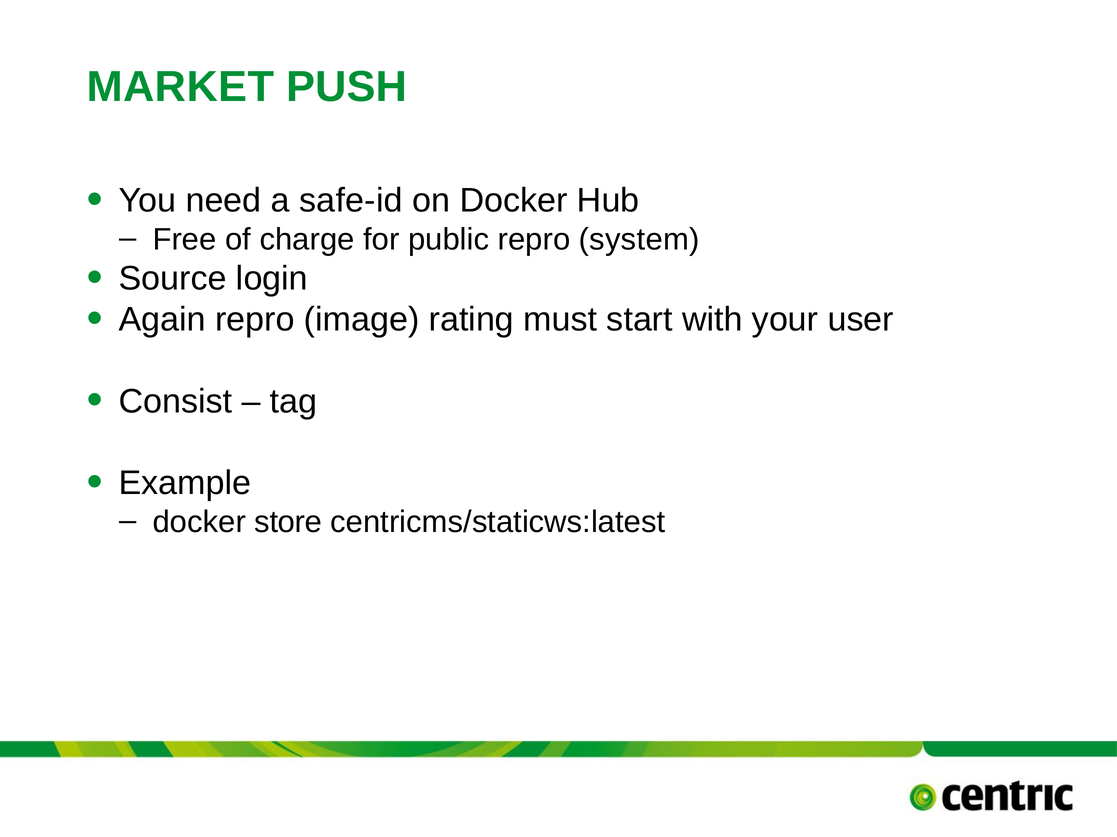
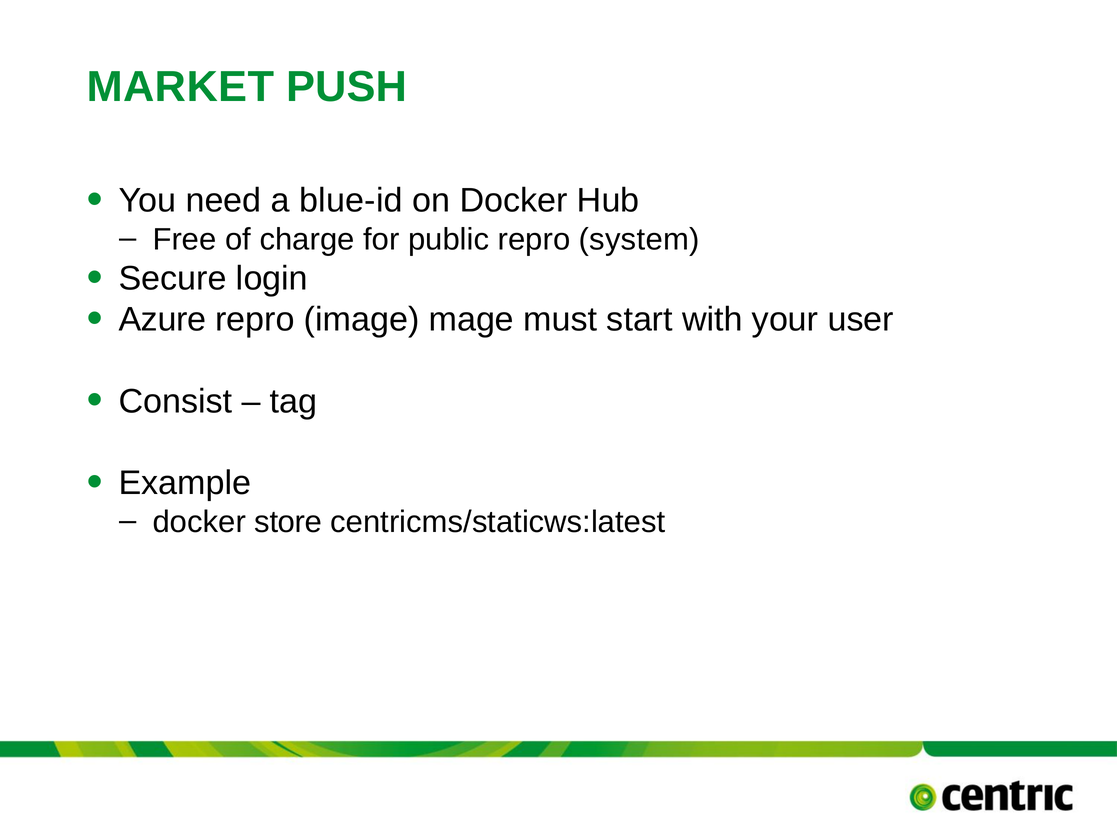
safe-id: safe-id -> blue-id (351, 201)
Source: Source -> Secure (173, 279)
Again: Again -> Azure (162, 320)
rating: rating -> mage (471, 320)
